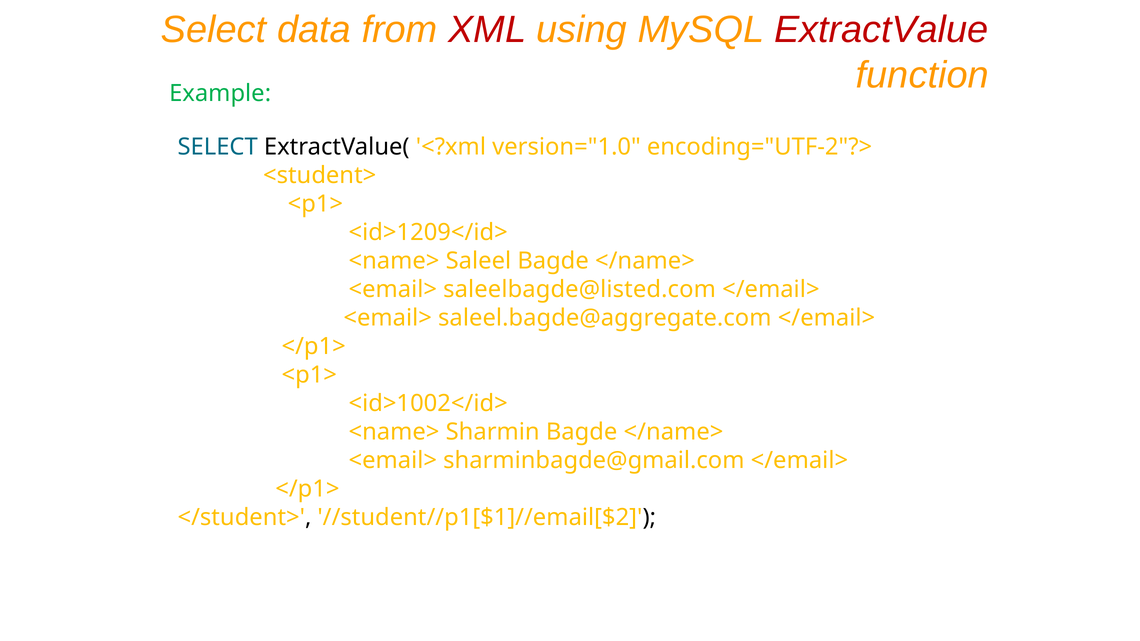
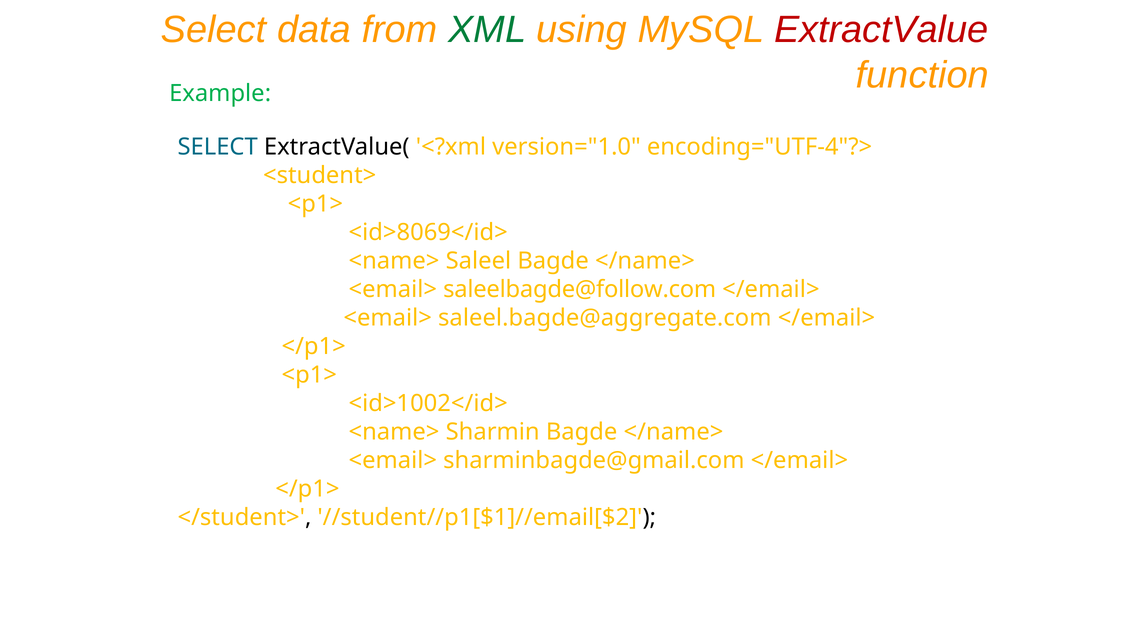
XML colour: red -> green (487, 30)
encoding="UTF-2"?>: encoding="UTF-2"?> -> encoding="UTF-4"?> (760, 147)
<id>1209</id>: <id>1209</id> -> <id>8069</id> (428, 233)
saleelbagde@listed.com: saleelbagde@listed.com -> saleelbagde@follow.com (580, 290)
